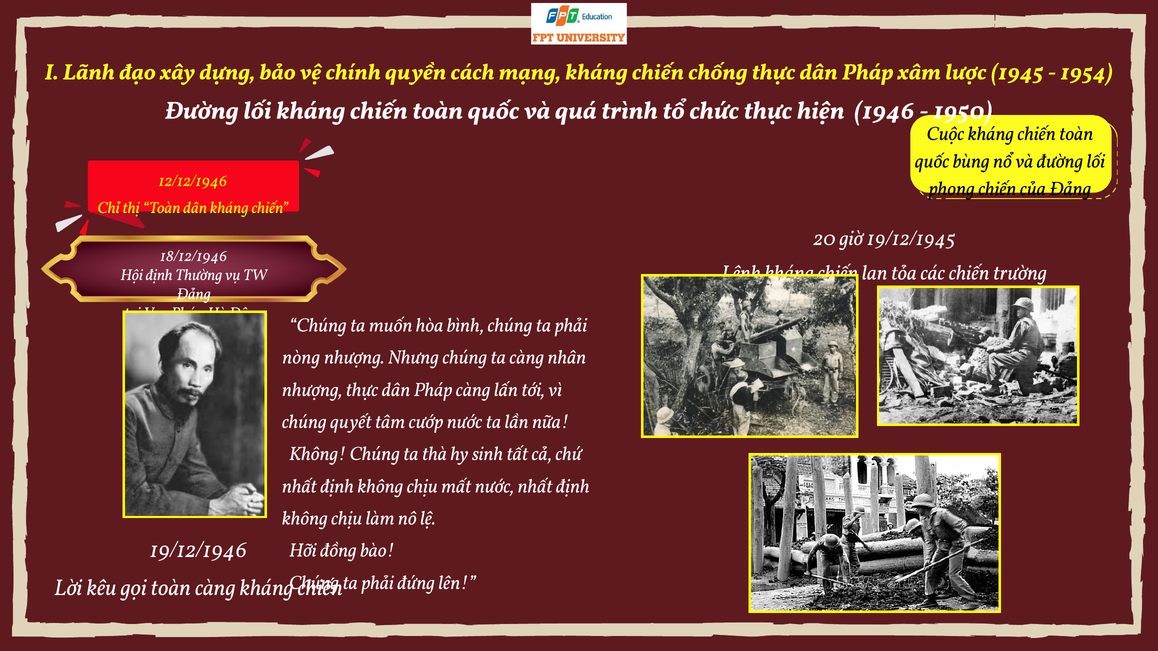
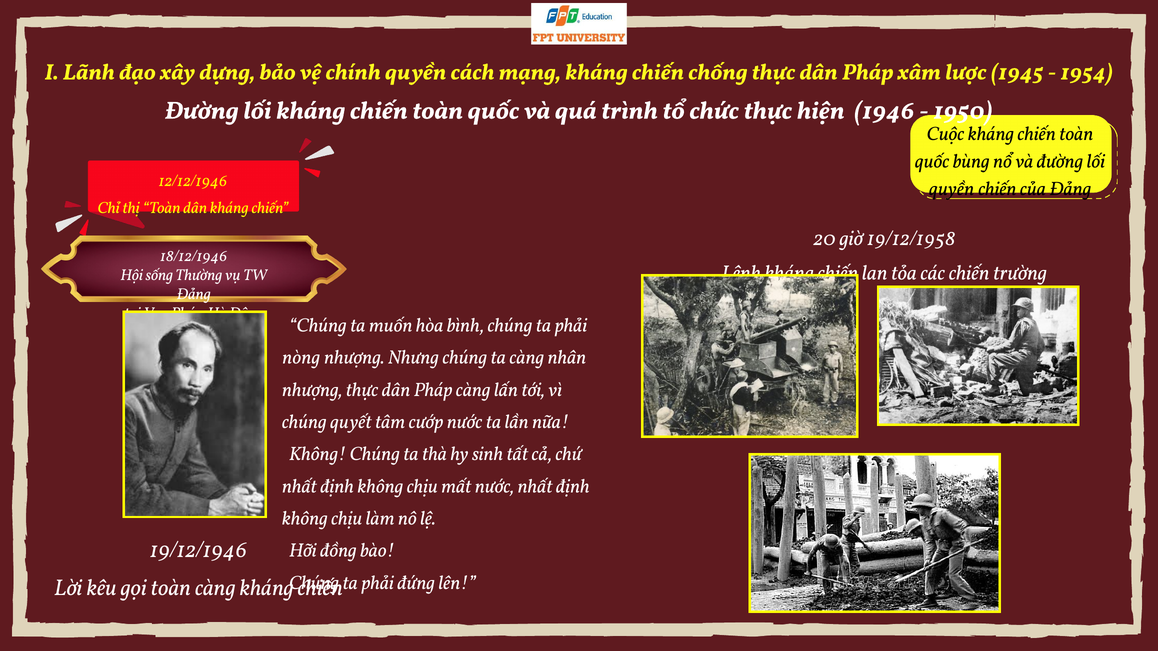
phong: phong -> quyền (952, 189)
19/12/1945: 19/12/1945 -> 19/12/1958 (911, 238)
Hội định: định -> sống (159, 275)
